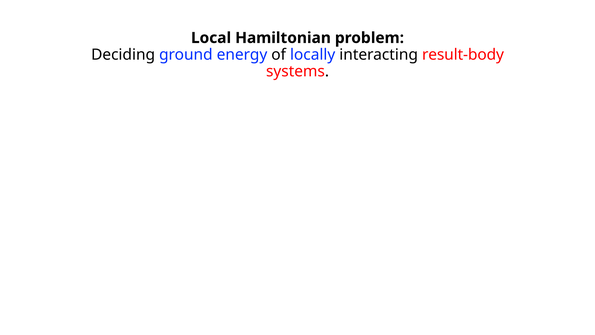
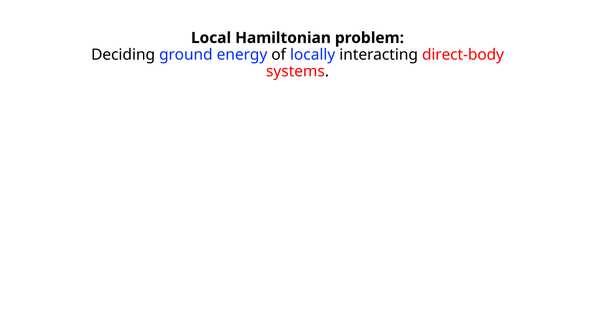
result-body: result-body -> direct-body (463, 55)
